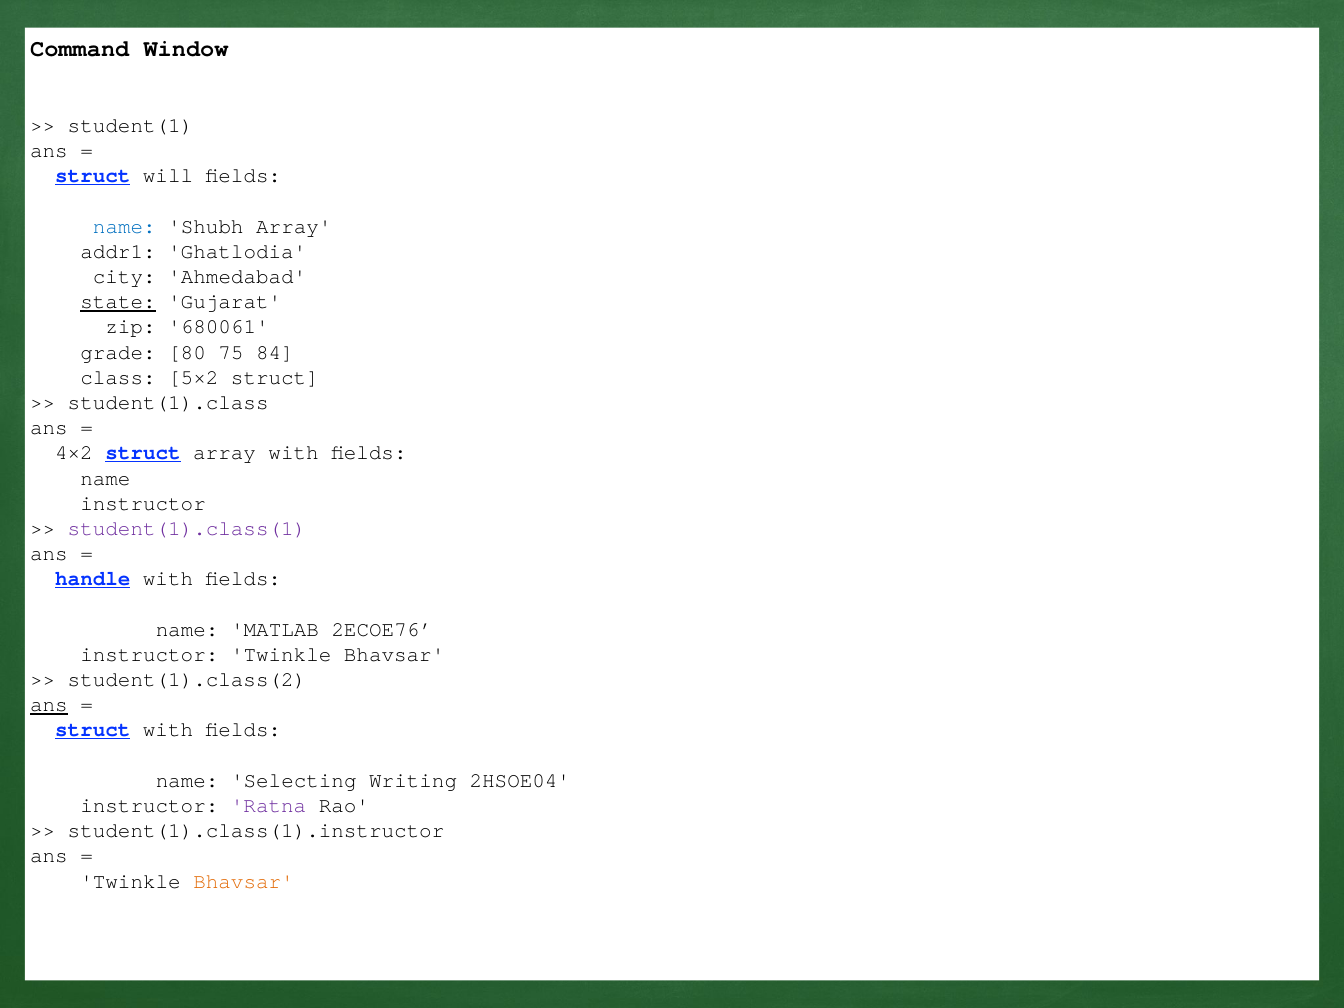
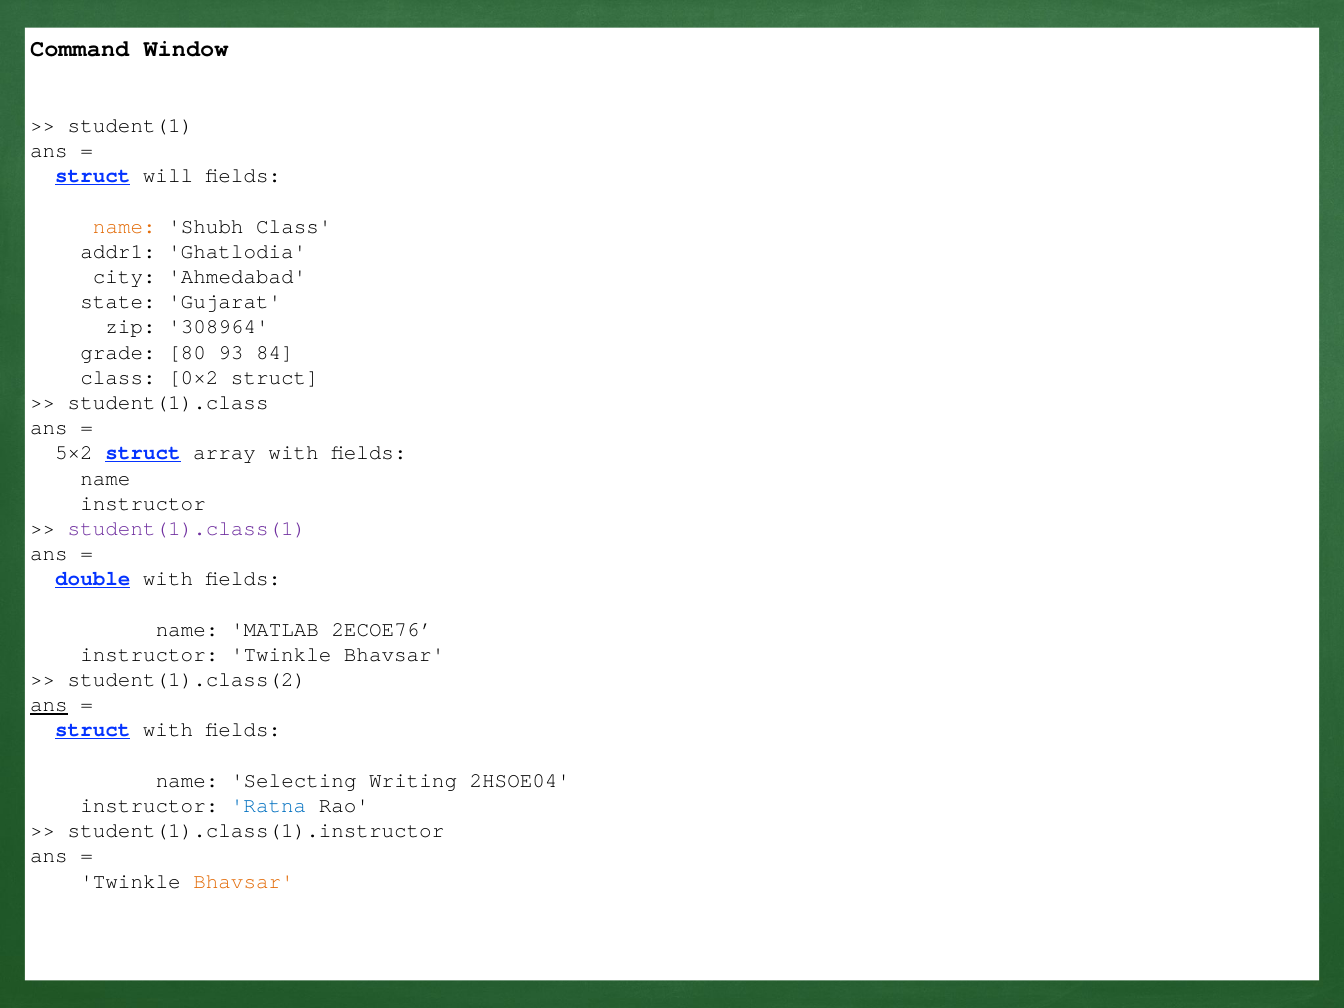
name colour: blue -> orange (124, 226)
Shubh Array: Array -> Class (294, 226)
state underline: present -> none (118, 302)
680061: 680061 -> 308964 (218, 327)
75: 75 -> 93 (231, 352)
5×2: 5×2 -> 0×2 (193, 377)
4×2: 4×2 -> 5×2 (74, 453)
handle: handle -> double (93, 579)
Ratna colour: purple -> blue (269, 806)
